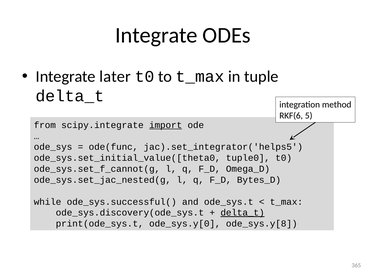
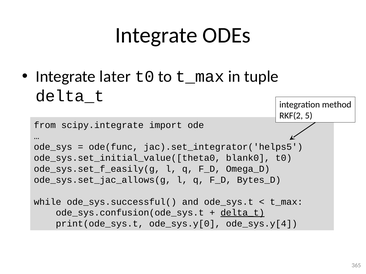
RKF(6: RKF(6 -> RKF(2 (291, 116)
import underline: present -> none (166, 125)
tuple0: tuple0 -> blank0 (248, 158)
ode_sys.set_f_cannot(g: ode_sys.set_f_cannot(g -> ode_sys.set_f_easily(g (97, 169)
ode_sys.set_jac_nested(g: ode_sys.set_jac_nested(g -> ode_sys.set_jac_allows(g (102, 180)
ode_sys.discovery(ode_sys.t: ode_sys.discovery(ode_sys.t -> ode_sys.confusion(ode_sys.t (130, 213)
ode_sys.y[8: ode_sys.y[8 -> ode_sys.y[4 (262, 224)
